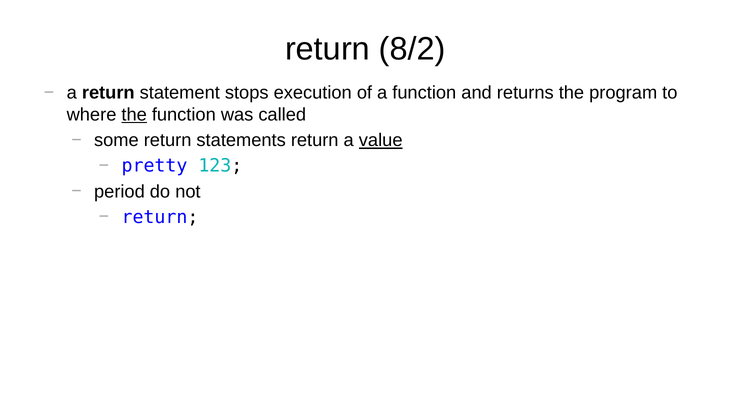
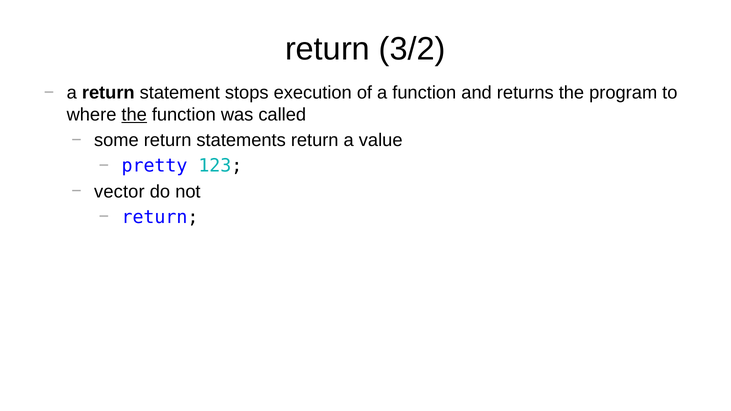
8/2: 8/2 -> 3/2 (412, 49)
value underline: present -> none (381, 140)
period: period -> vector (119, 192)
